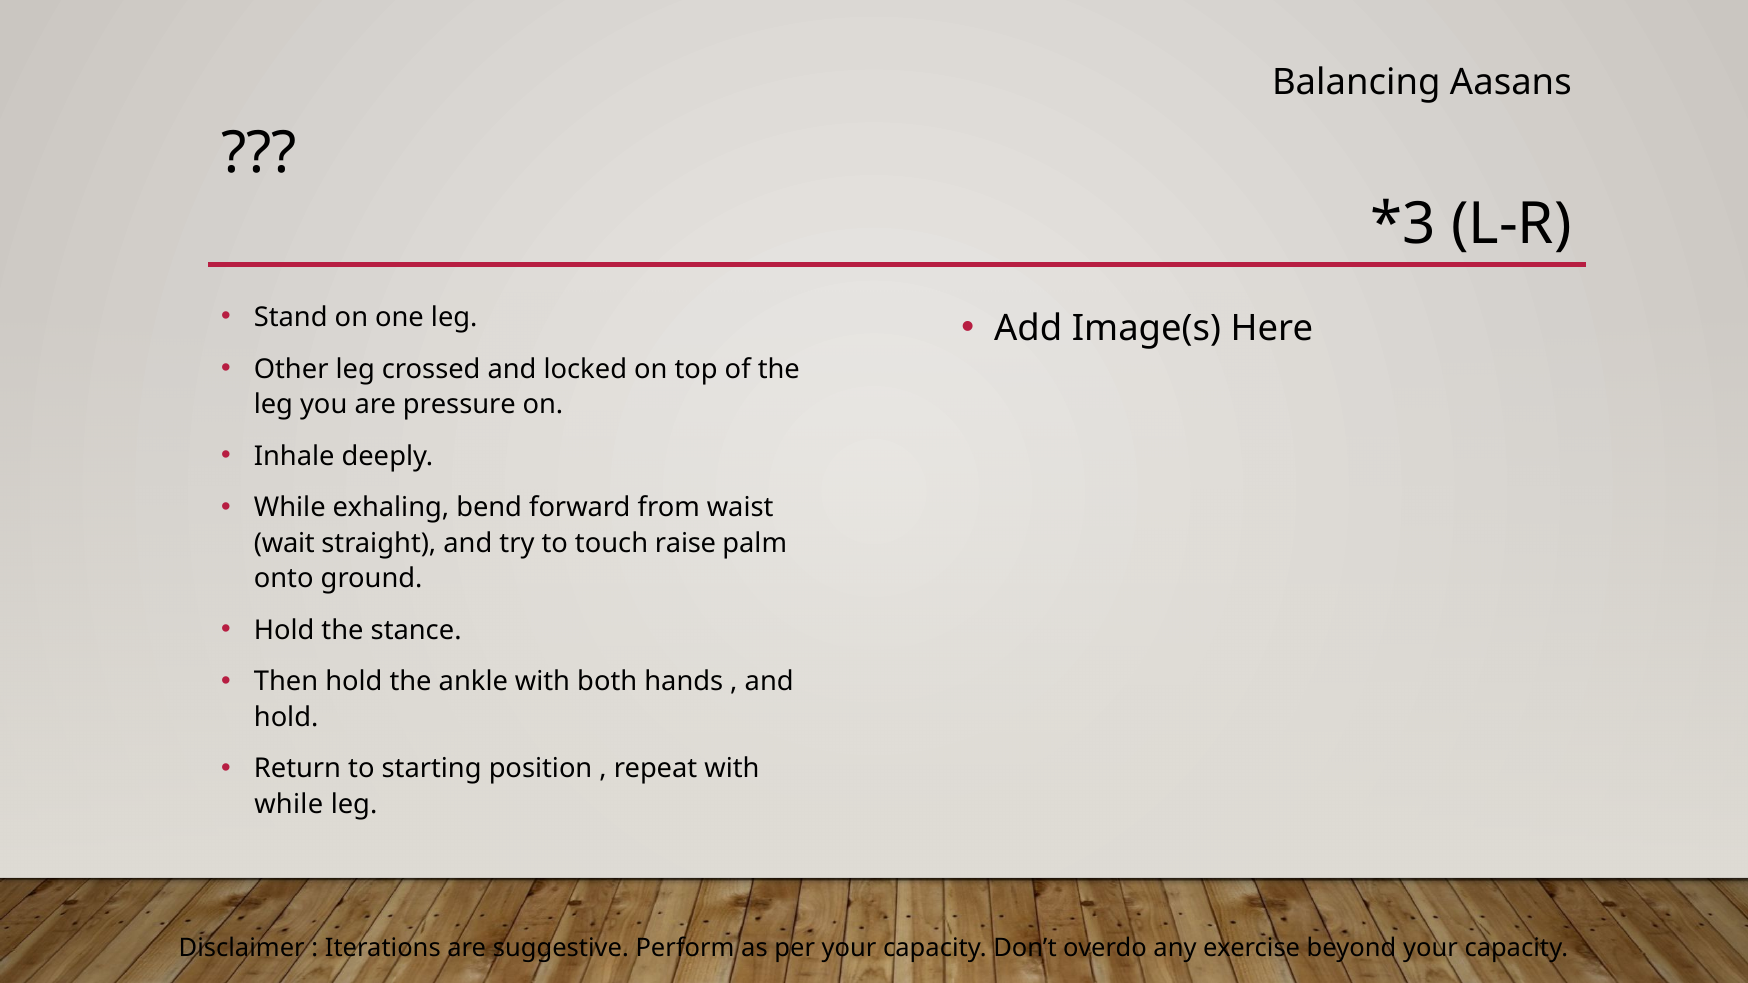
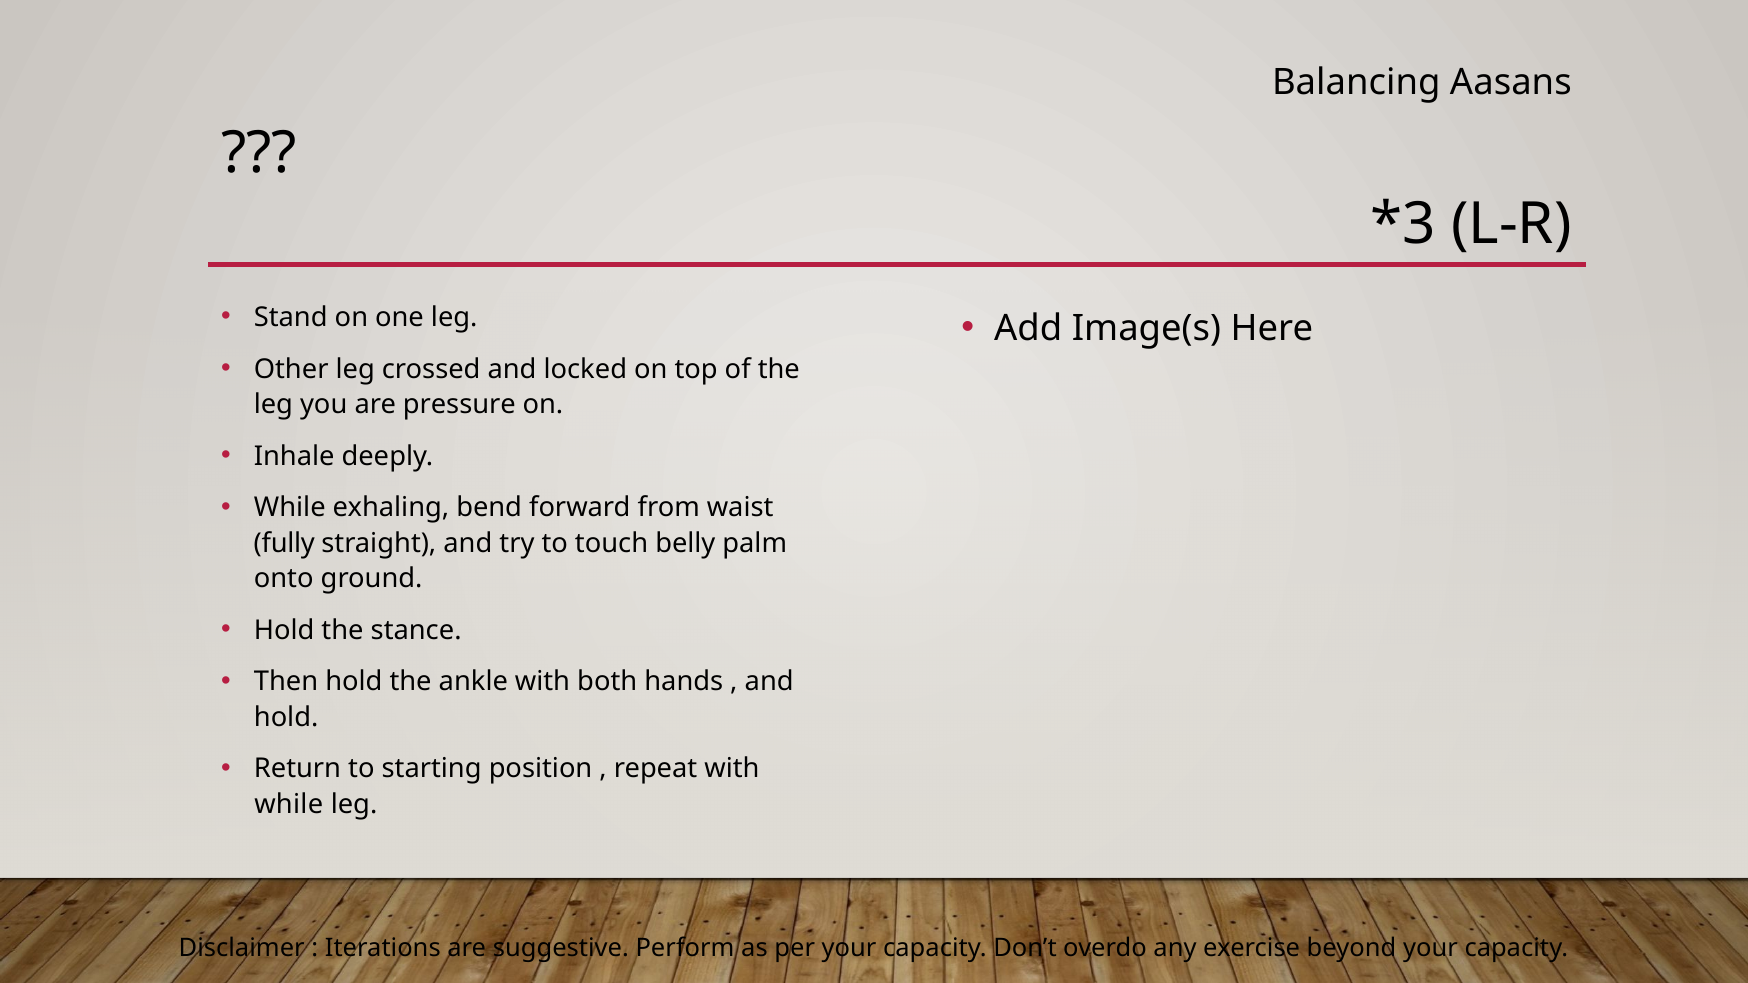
wait: wait -> fully (284, 543)
raise: raise -> belly (685, 543)
